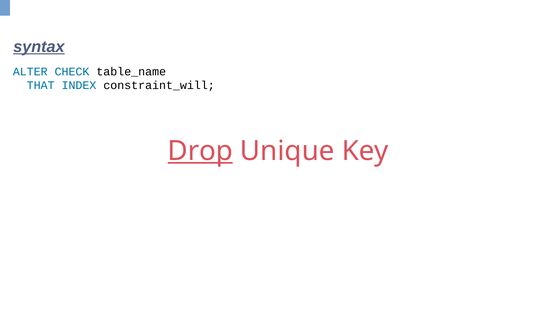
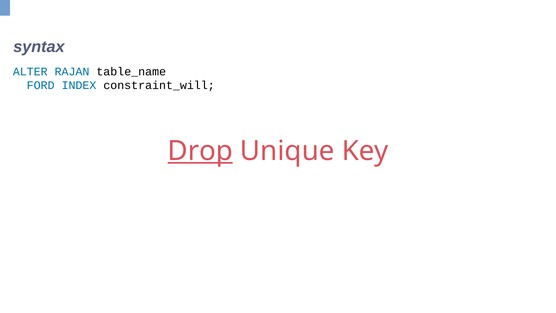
syntax underline: present -> none (39, 47)
CHECK: CHECK -> RAJAN (72, 72)
THAT: THAT -> FORD (41, 85)
